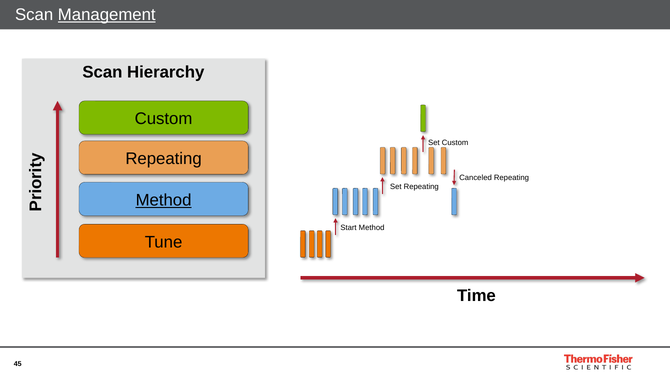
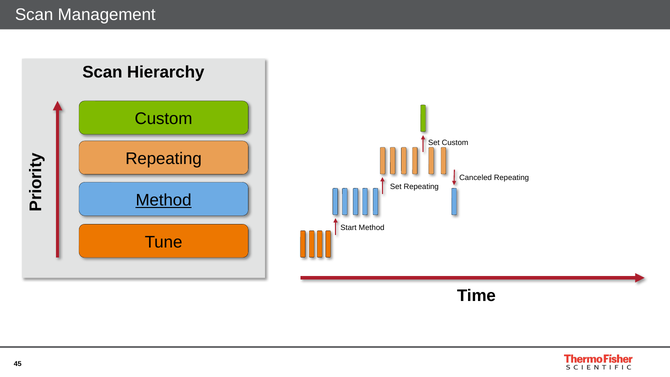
Management underline: present -> none (107, 15)
